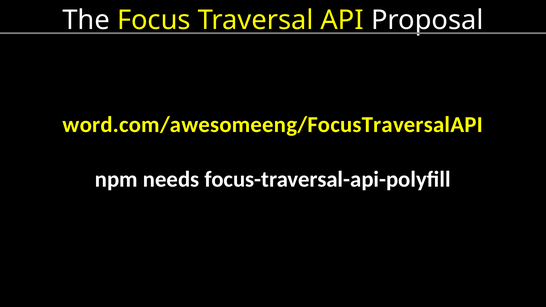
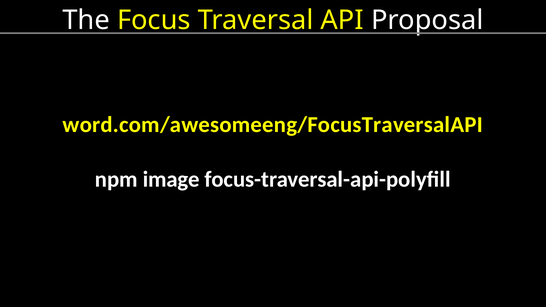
needs: needs -> image (171, 179)
